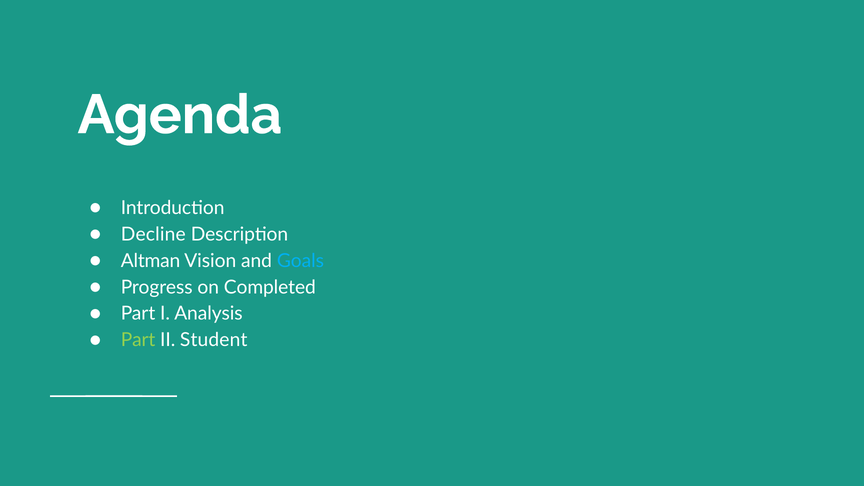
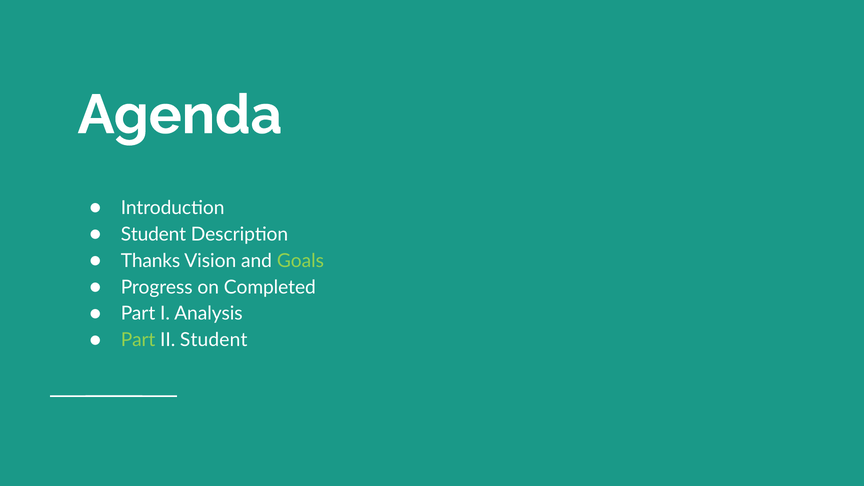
Decline: Decline -> Student (153, 234)
Altman: Altman -> Thanks (151, 261)
Goals colour: light blue -> light green (300, 261)
